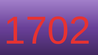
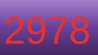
1702: 1702 -> 2978 (47, 31)
